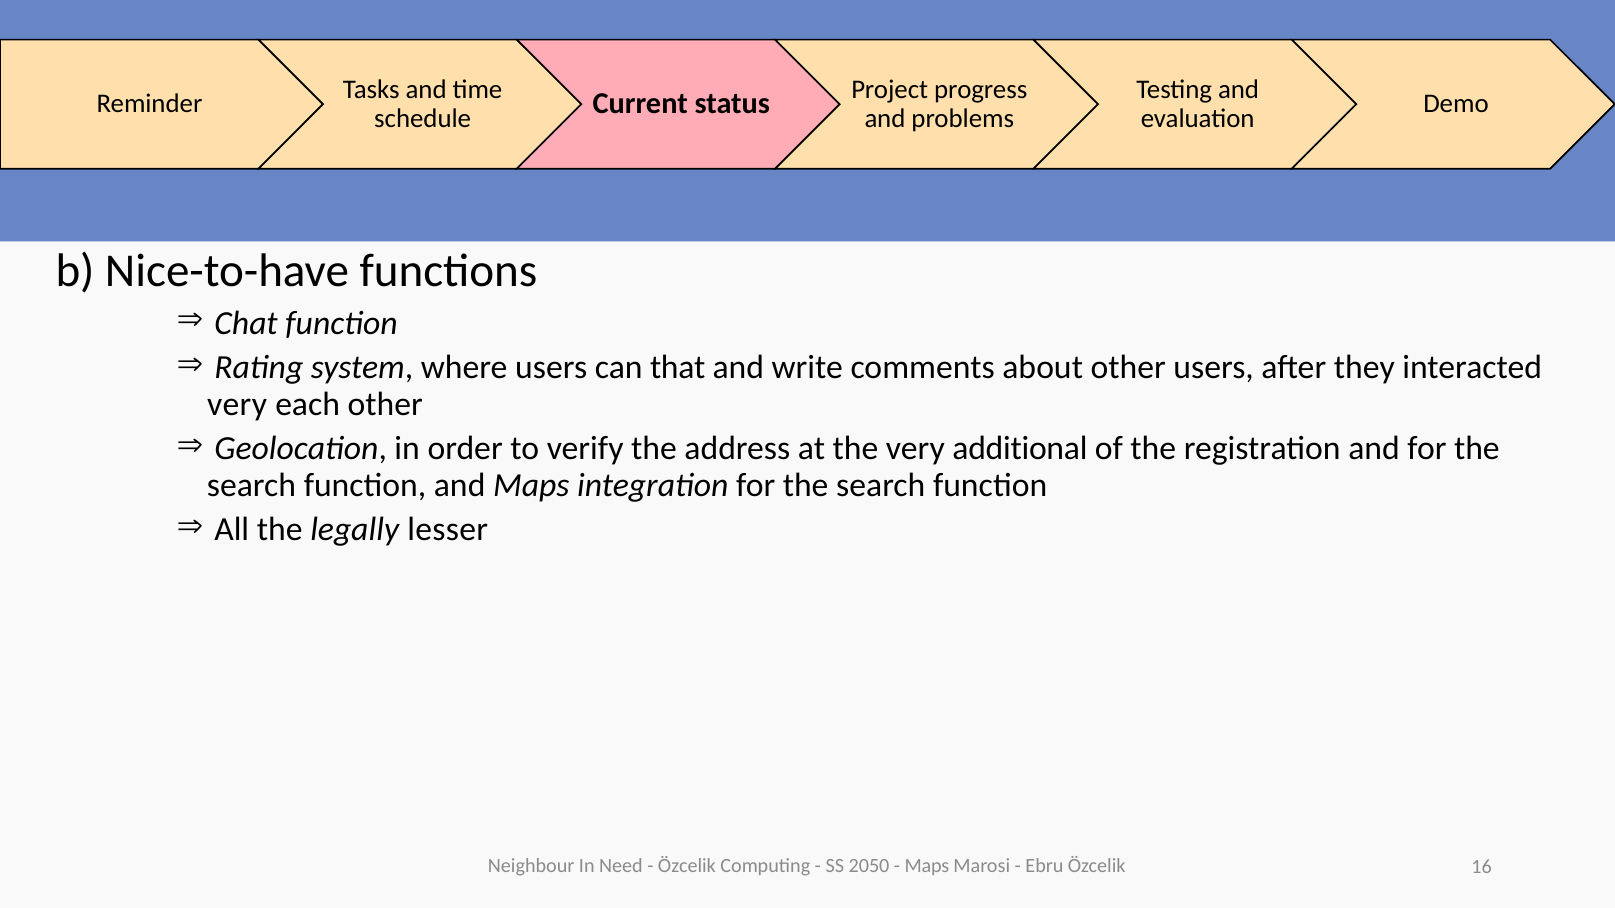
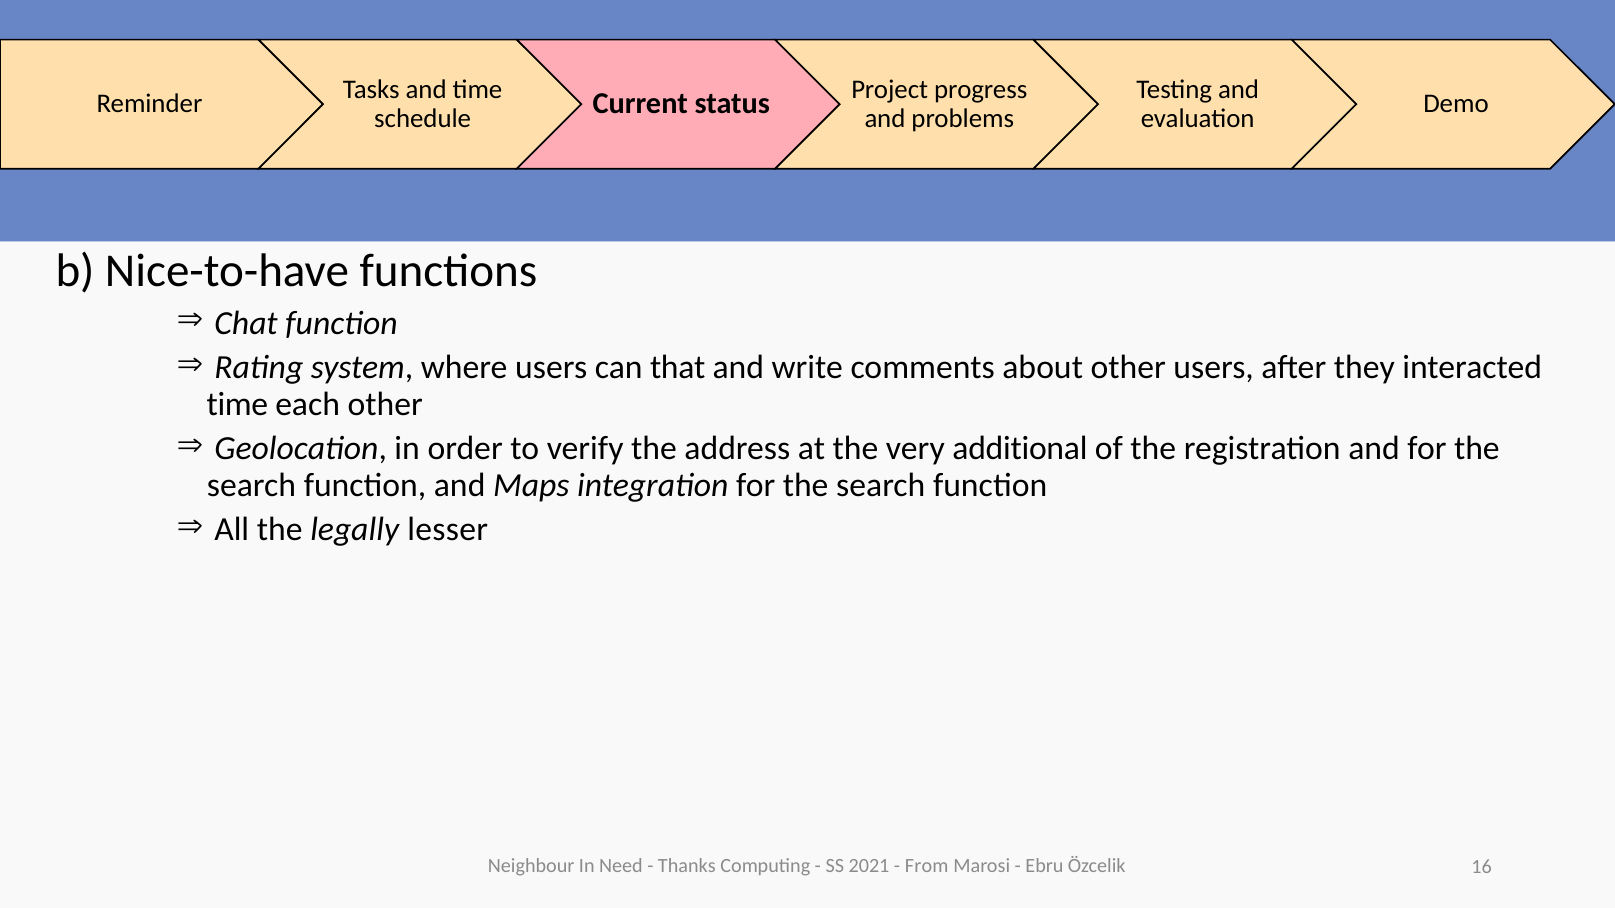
very: very -> time (237, 404)
Özcelik: Özcelik -> Thanks (687, 866)
2050: 2050 -> 2021 (869, 866)
Maps: Maps -> From (927, 866)
